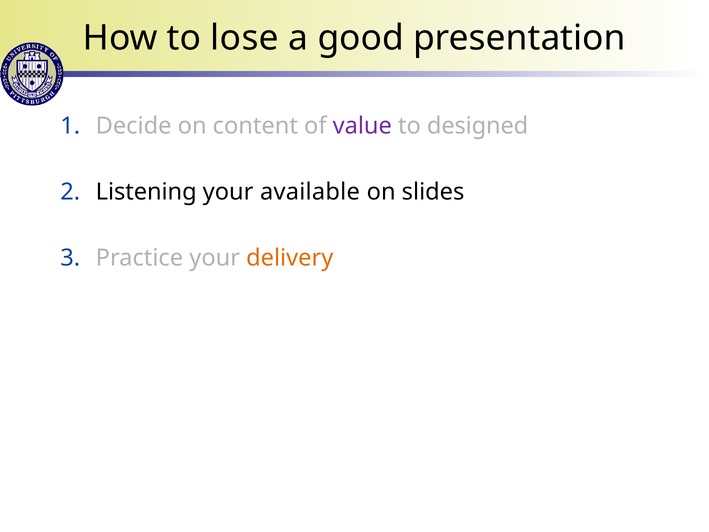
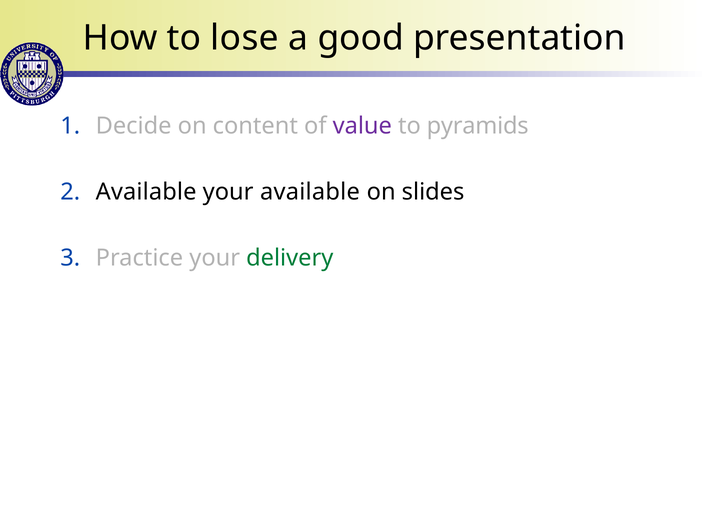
designed: designed -> pyramids (478, 126)
Listening: Listening -> Available (146, 192)
delivery colour: orange -> green (290, 258)
